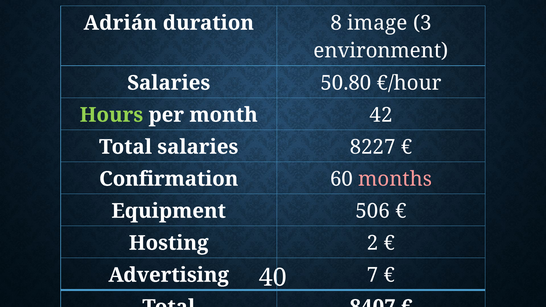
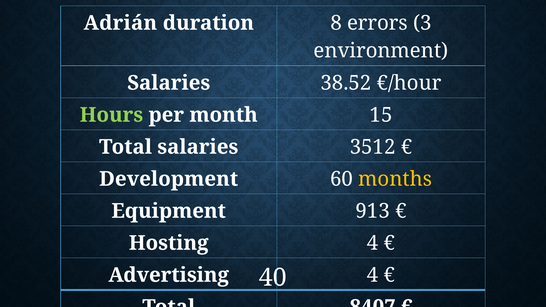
image: image -> errors (377, 23)
50.80: 50.80 -> 38.52 (346, 83)
42: 42 -> 15 (381, 115)
8227: 8227 -> 3512 (373, 147)
Confirmation: Confirmation -> Development (169, 179)
months colour: pink -> yellow (395, 179)
506: 506 -> 913 (373, 211)
Hosting 2: 2 -> 4 (373, 243)
Advertising 7: 7 -> 4 (373, 275)
